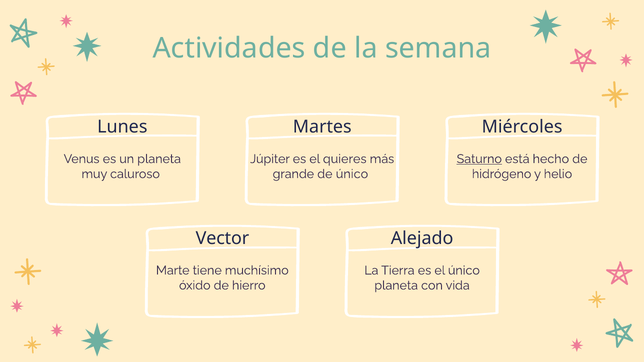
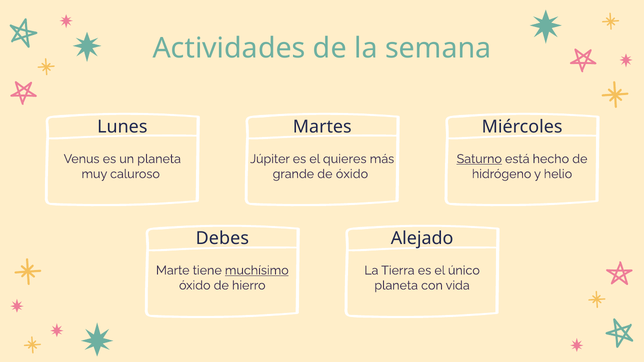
de único: único -> óxido (352, 174)
Vector: Vector -> Debes (222, 239)
muchísimo underline: none -> present (257, 271)
